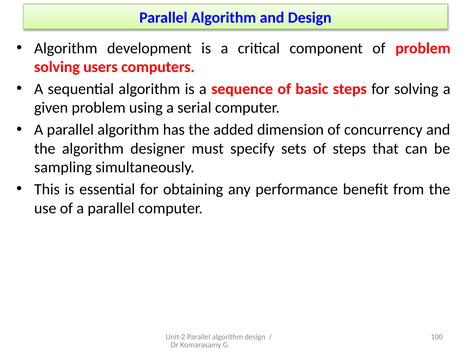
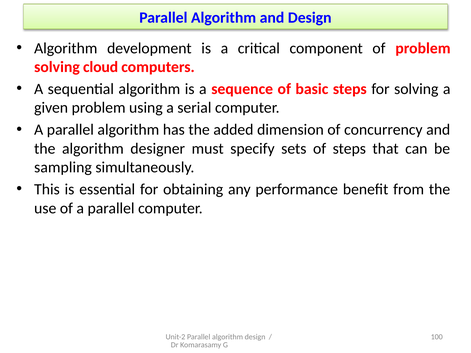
users: users -> cloud (101, 67)
